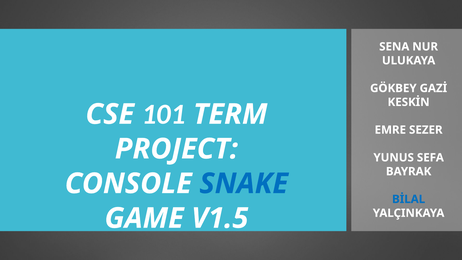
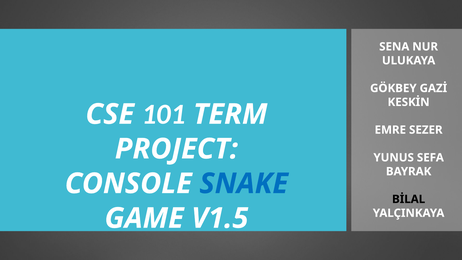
BİLAL colour: blue -> black (409, 199)
